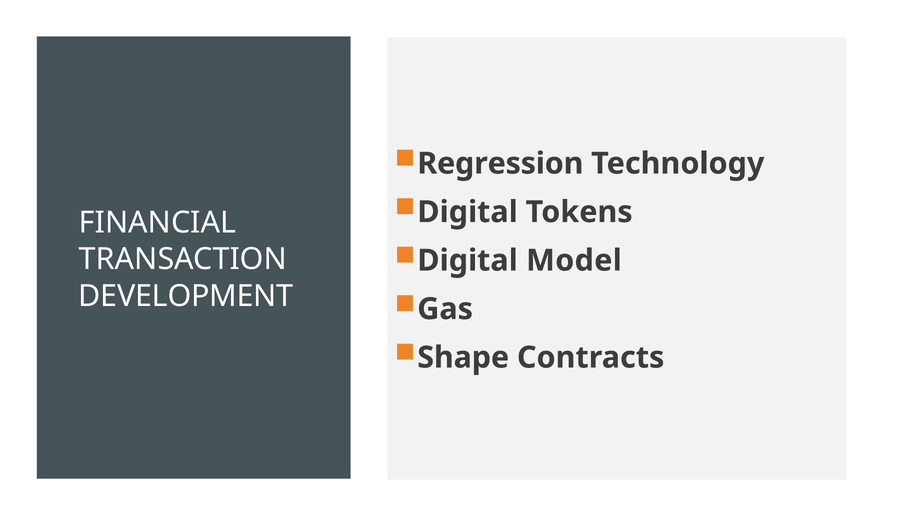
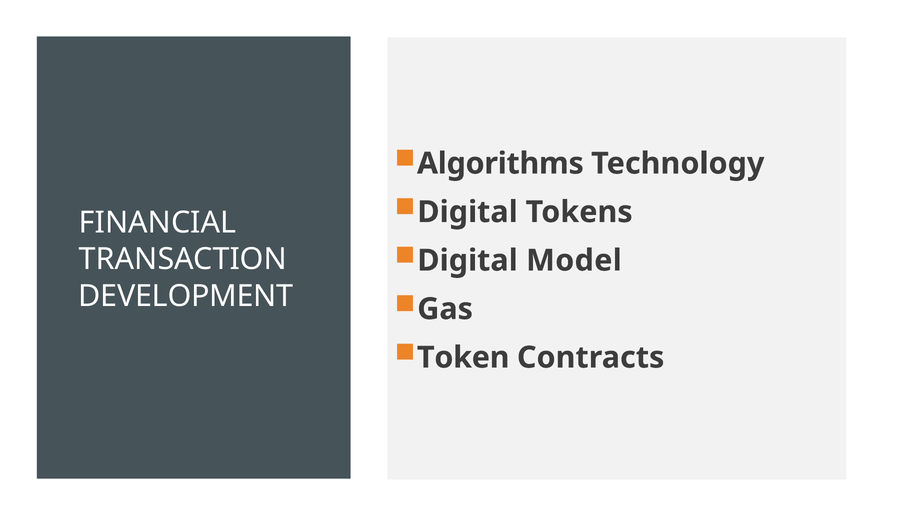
Regression: Regression -> Algorithms (500, 164)
Shape: Shape -> Token (463, 358)
